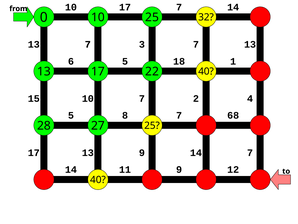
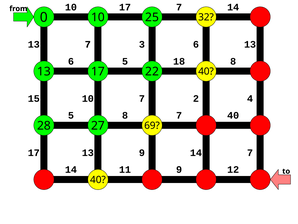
7: 7 -> 6 (196, 44)
18 1: 1 -> 8 (233, 61)
7 68: 68 -> 40 (233, 115)
25: 25 -> 69 (152, 125)
